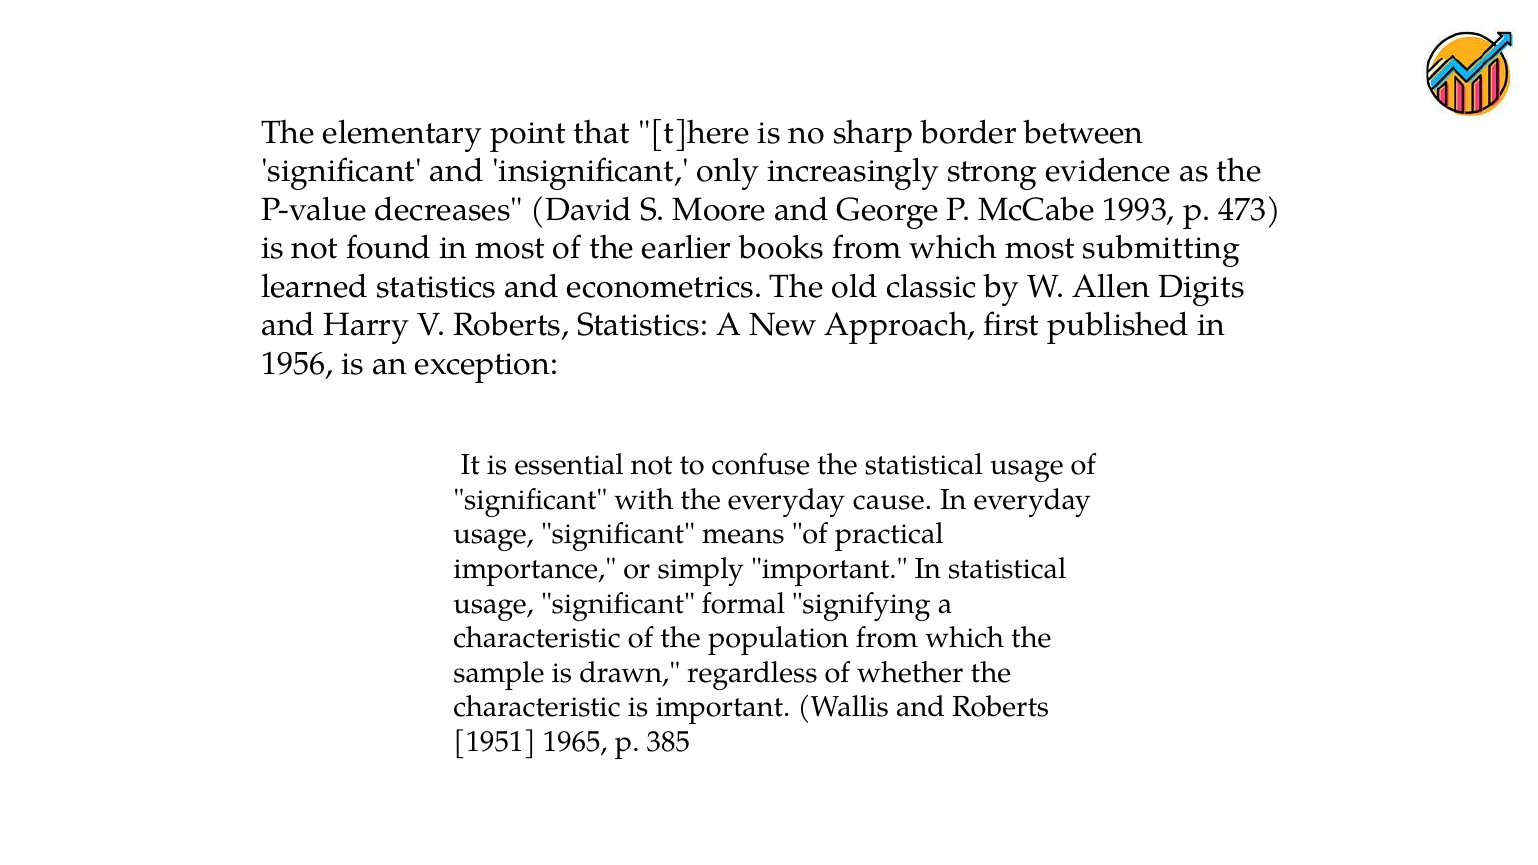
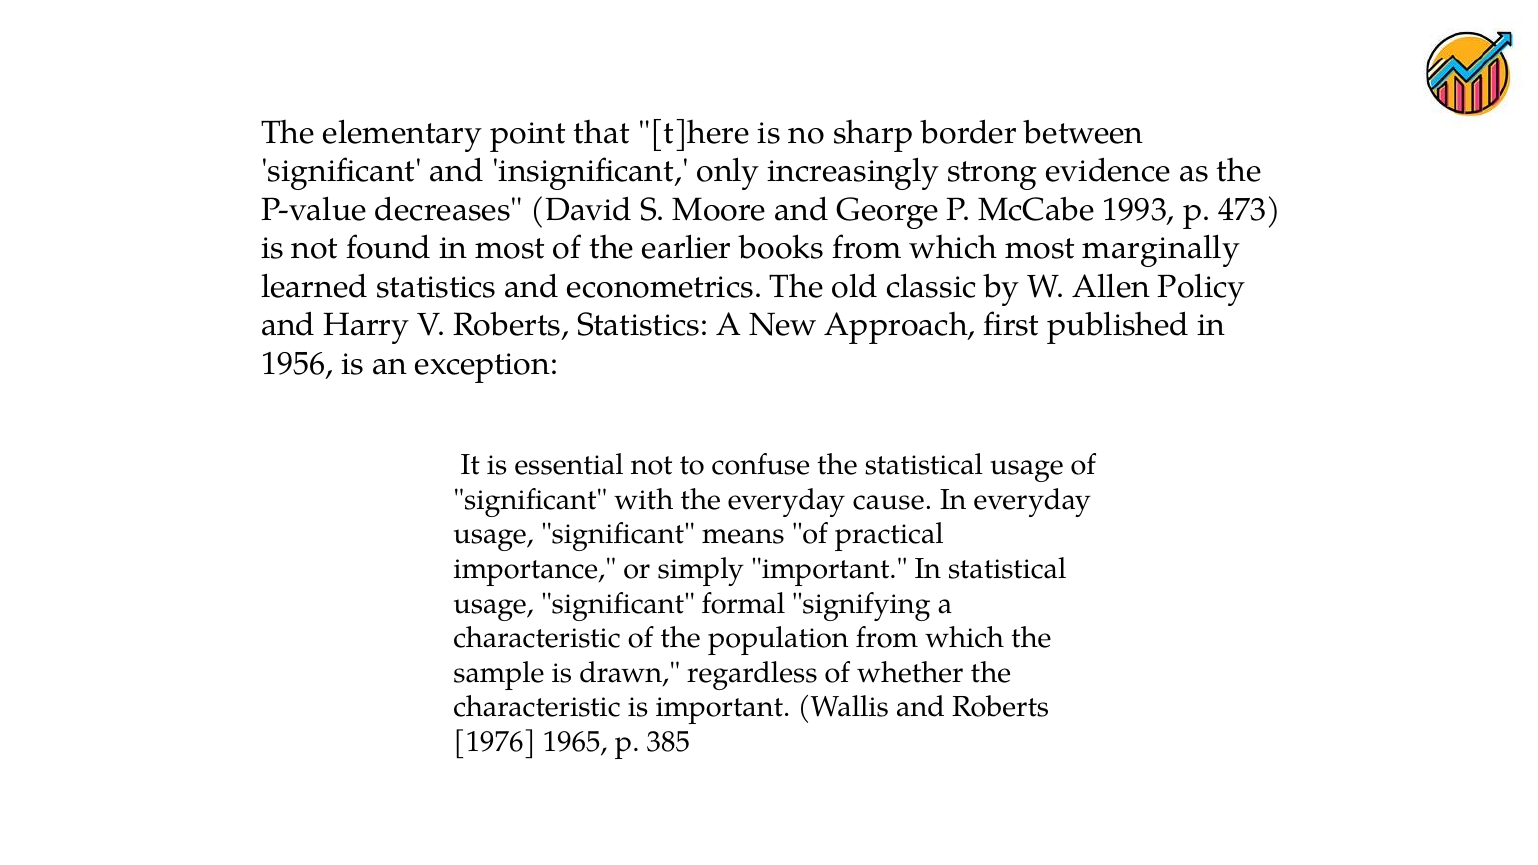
submitting: submitting -> marginally (1162, 248)
Digits: Digits -> Policy (1202, 287)
1951: 1951 -> 1976 (495, 742)
